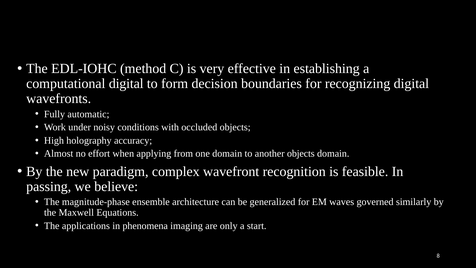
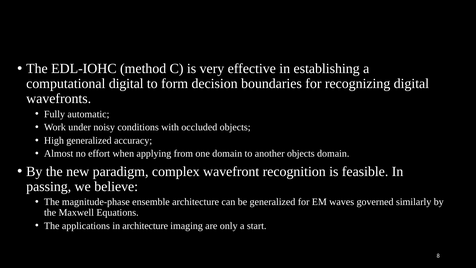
High holography: holography -> generalized (89, 140)
in phenomena: phenomena -> architecture (145, 226)
